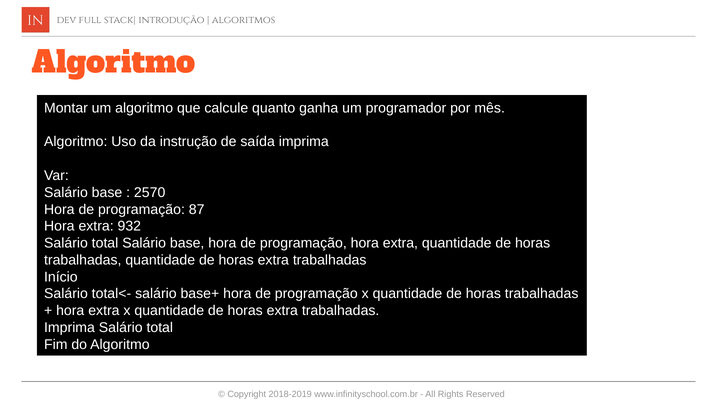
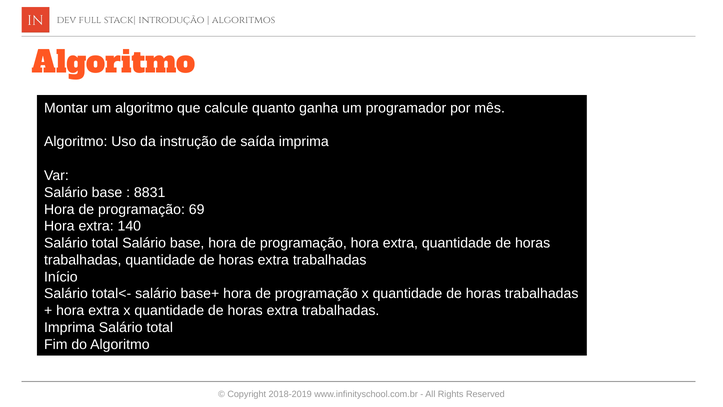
2570: 2570 -> 8831 (150, 192)
87: 87 -> 69 (197, 209)
932: 932 -> 140 (129, 226)
